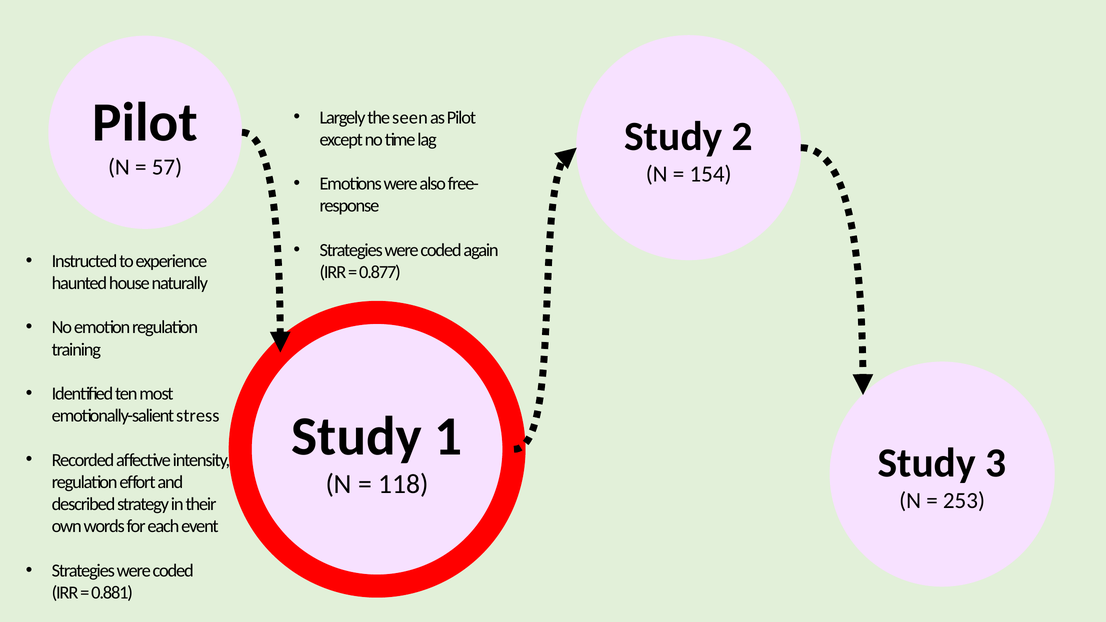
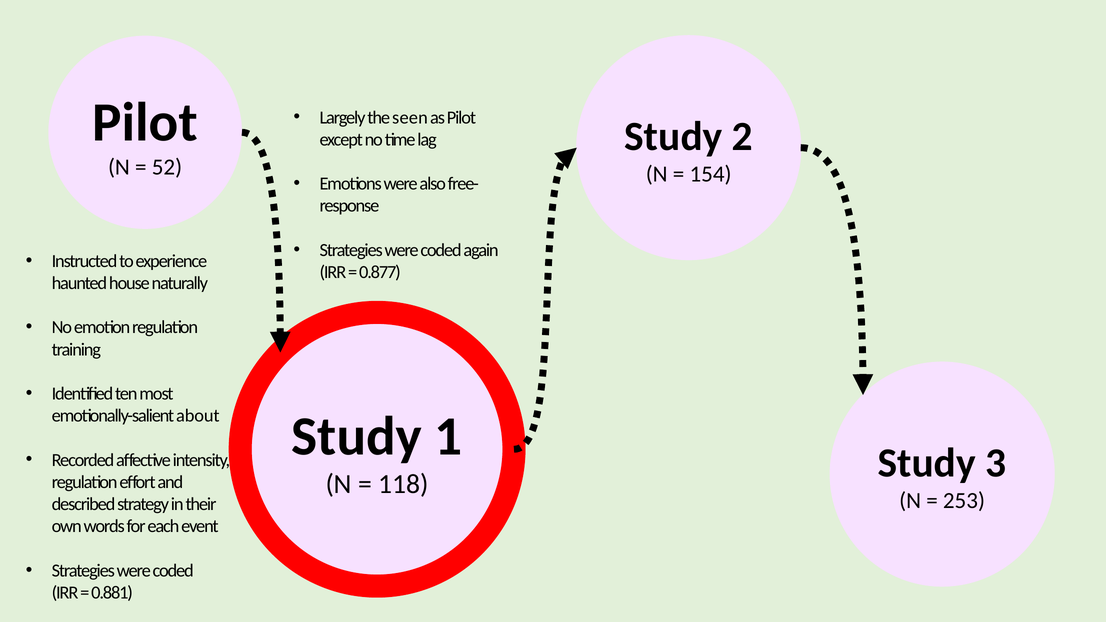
57: 57 -> 52 (167, 167)
stress: stress -> about (198, 416)
